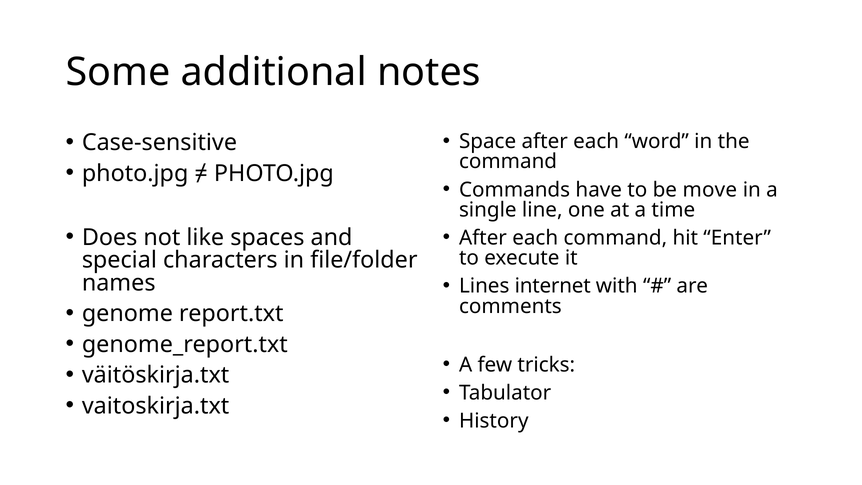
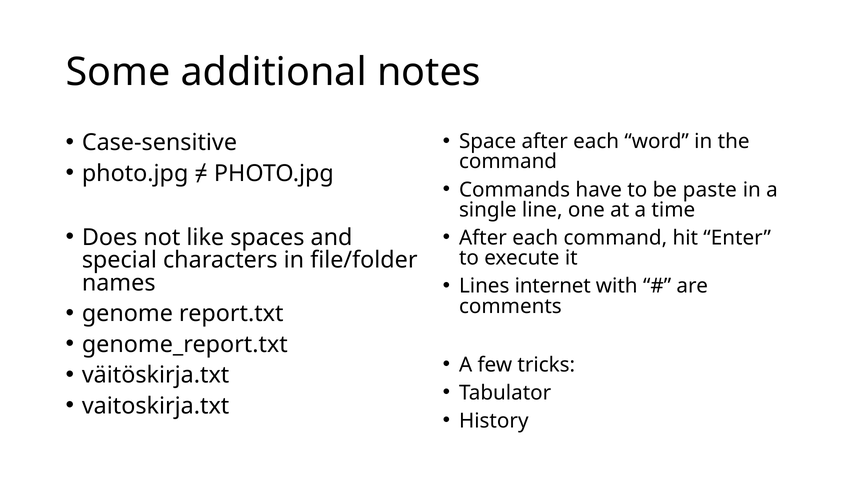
move: move -> paste (710, 190)
